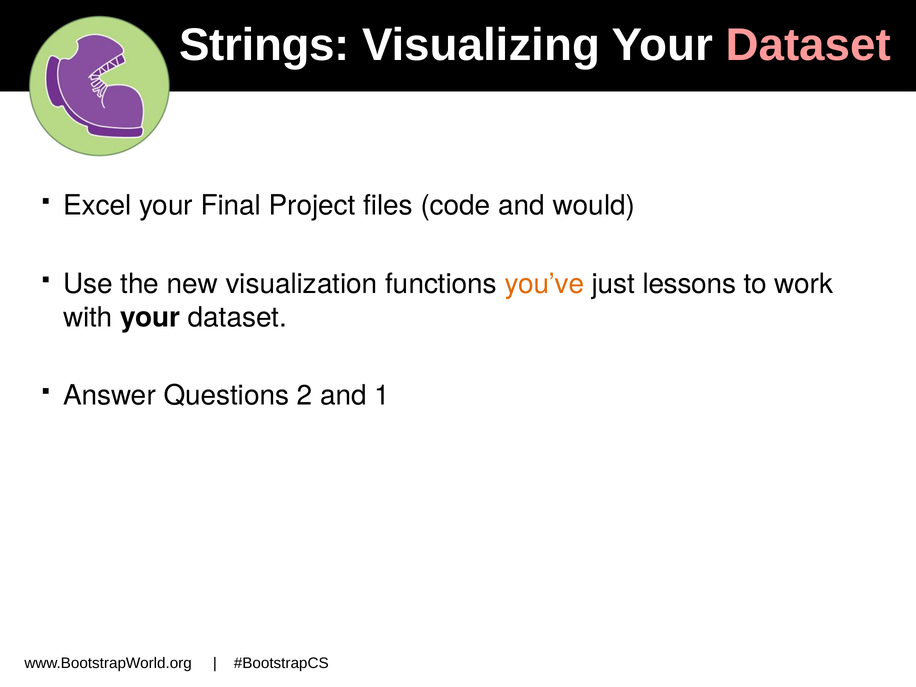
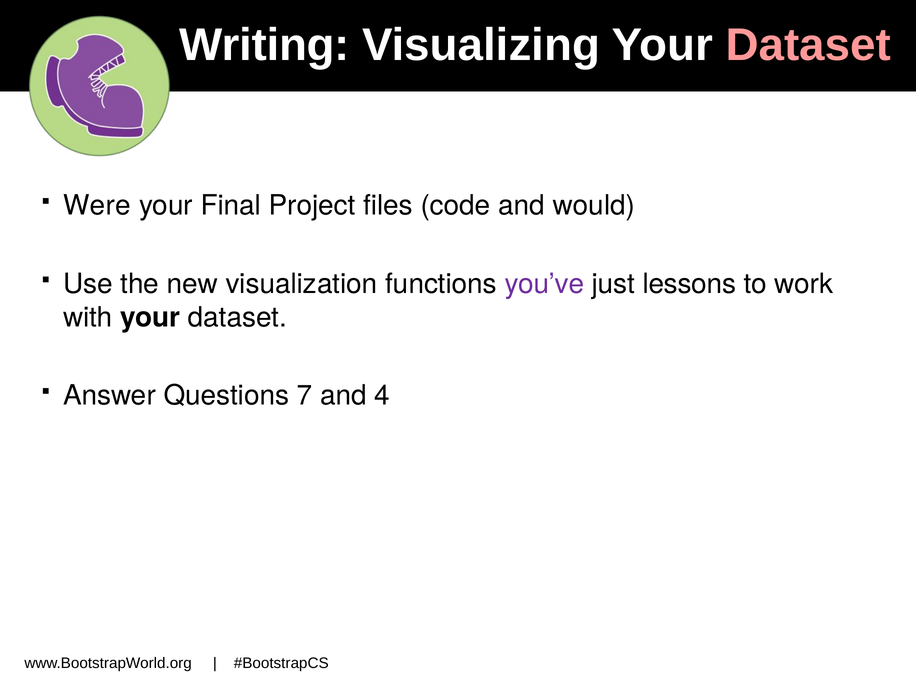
Strings: Strings -> Writing (264, 45)
Excel: Excel -> Were (97, 205)
you’ve colour: orange -> purple (544, 284)
2: 2 -> 7 (305, 396)
1: 1 -> 4 (382, 396)
